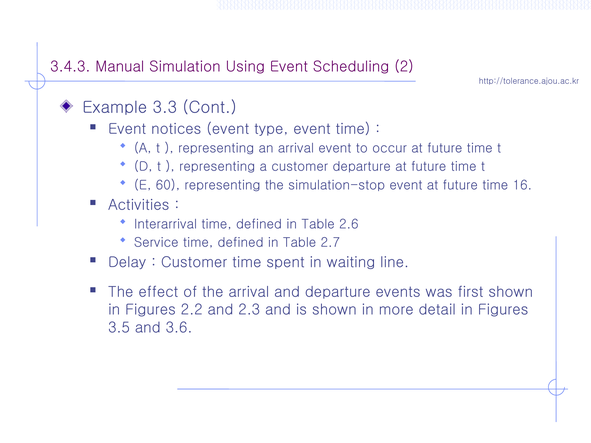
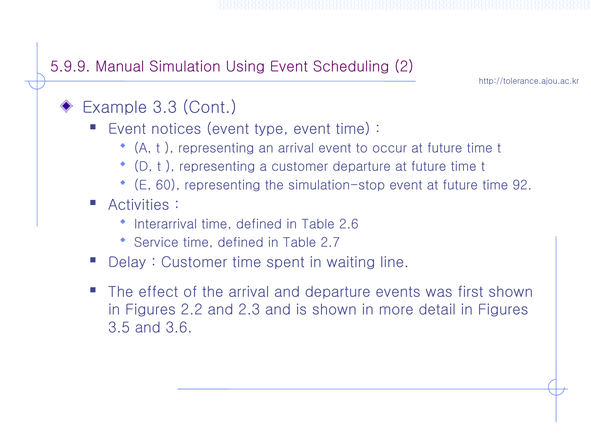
3.4.3: 3.4.3 -> 5.9.9 (70, 67)
16: 16 -> 92 (522, 185)
